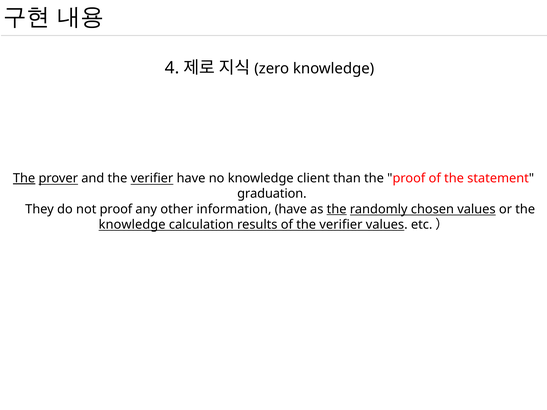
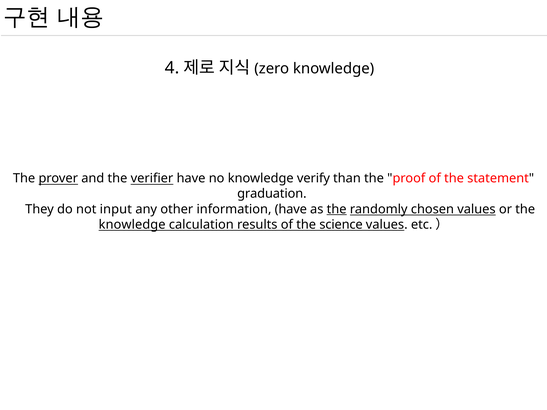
The underline: present -> none (24, 178)
client: client -> verify (313, 178)
not proof: proof -> input (116, 209)
of the verifier: verifier -> science (341, 225)
